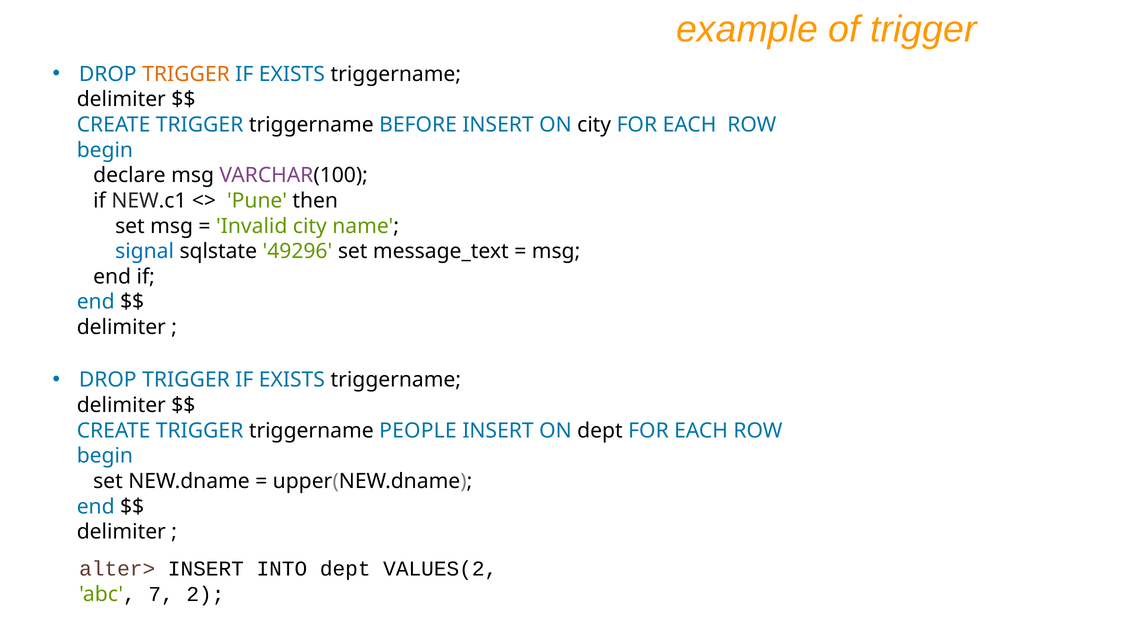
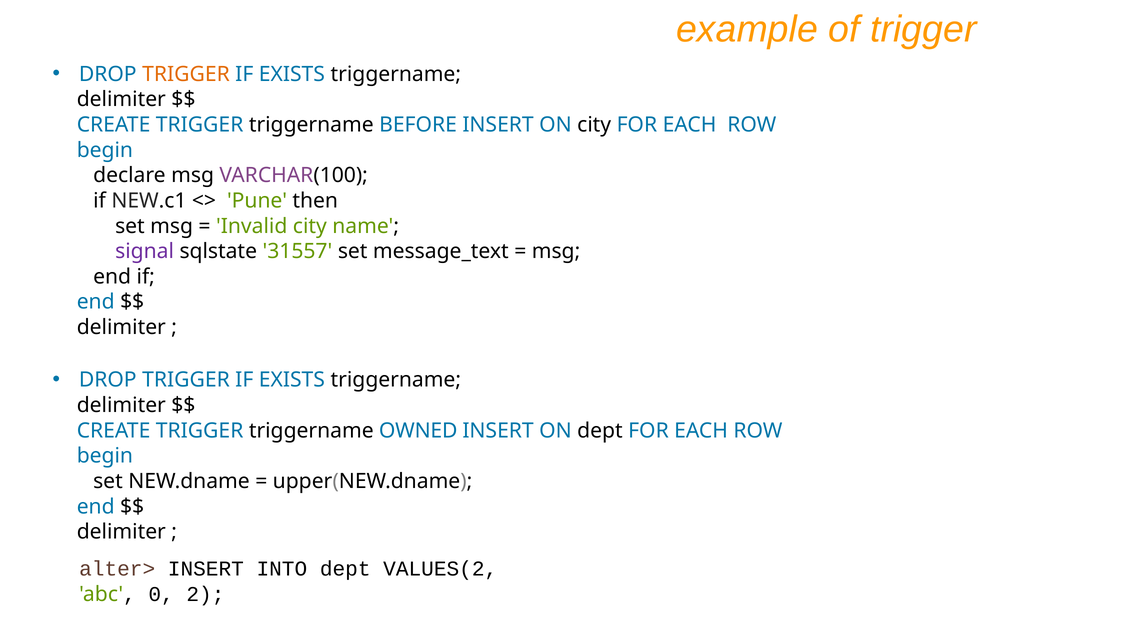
signal colour: blue -> purple (145, 252)
49296: 49296 -> 31557 (297, 252)
PEOPLE: PEOPLE -> OWNED (418, 431)
7: 7 -> 0 (161, 595)
